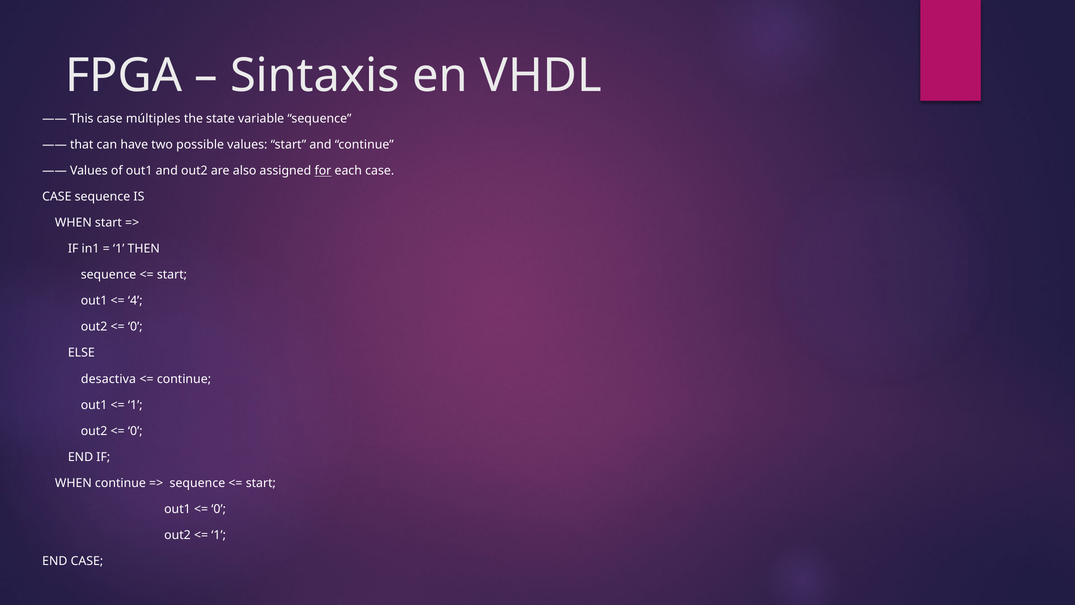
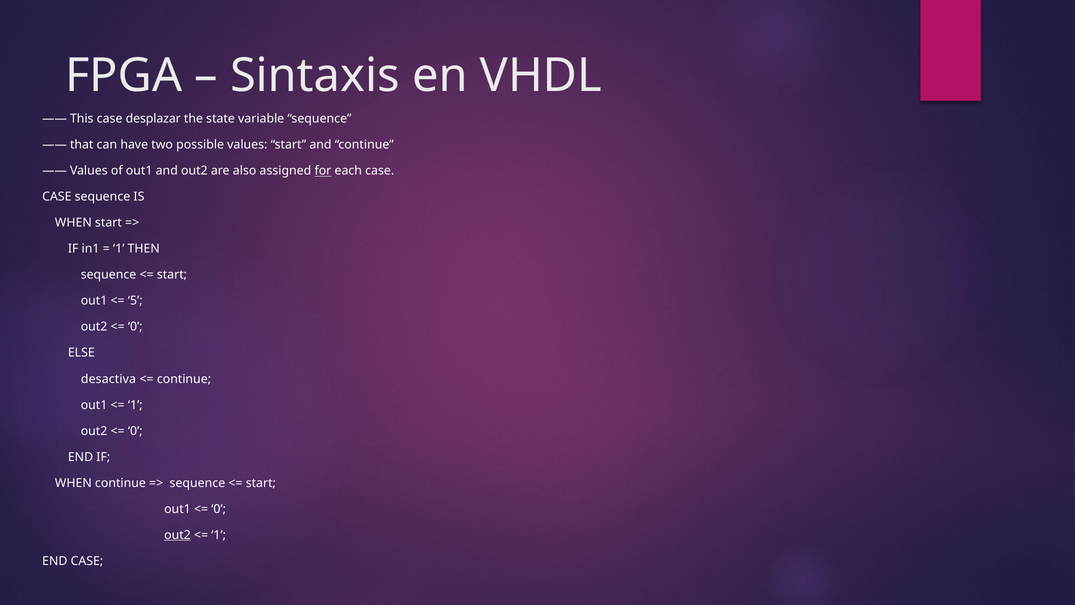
múltiples: múltiples -> desplazar (153, 119)
4: 4 -> 5 (135, 301)
out2 underline: none -> present (177, 535)
